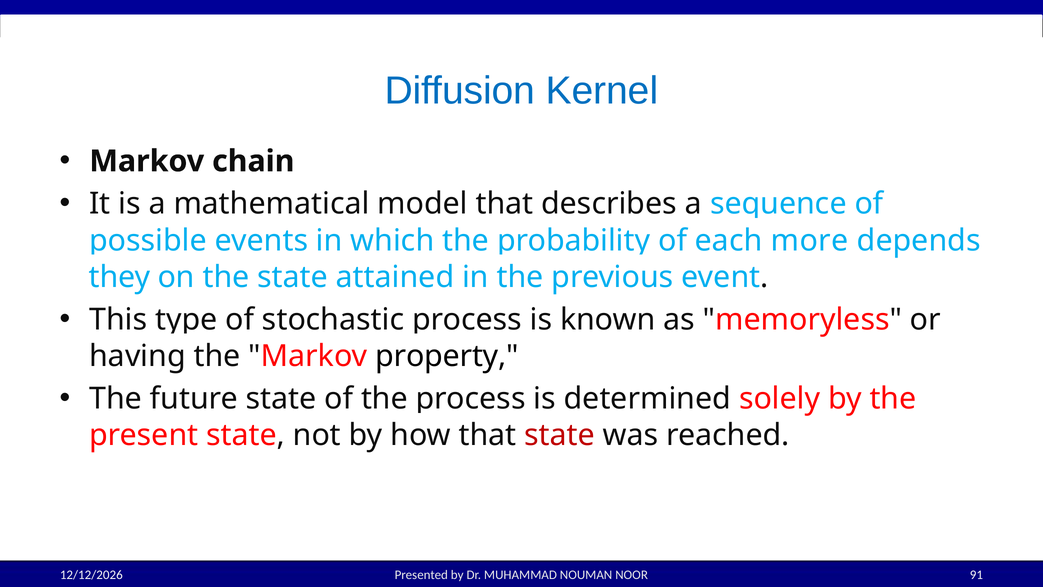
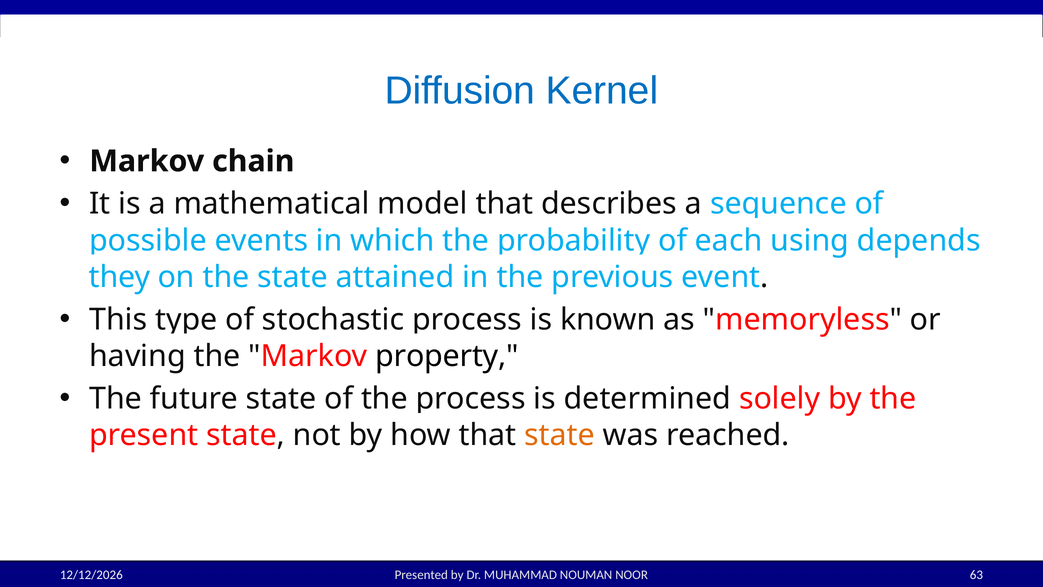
more: more -> using (810, 240)
state colour: red -> orange (560, 435)
91: 91 -> 63 (976, 574)
